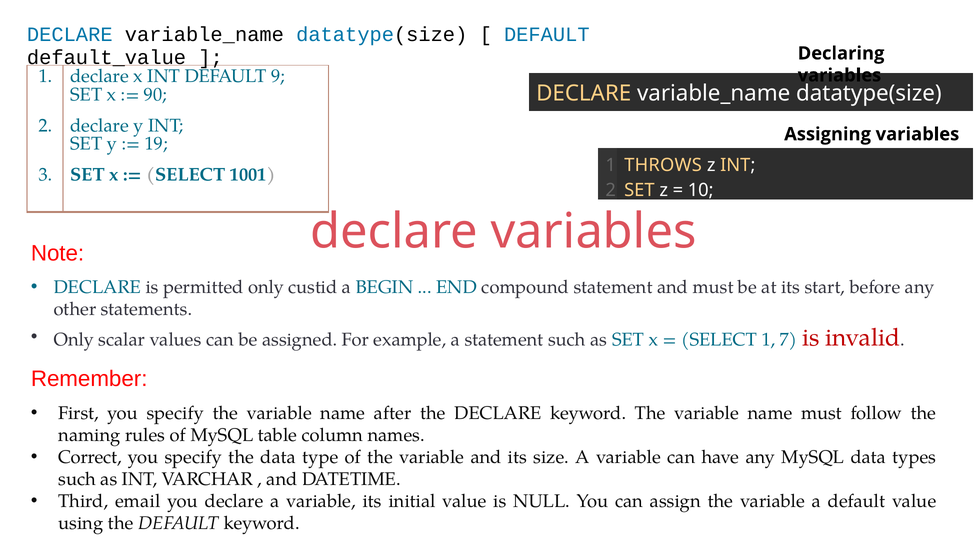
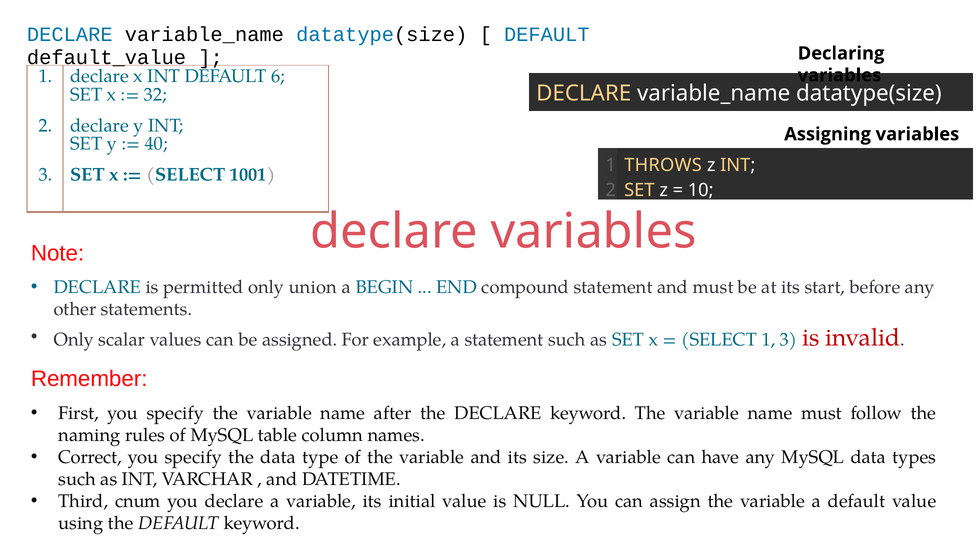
9: 9 -> 6 (278, 76)
90: 90 -> 32 (155, 95)
19: 19 -> 40 (156, 144)
custid: custid -> union (313, 287)
1 7: 7 -> 3 (789, 339)
email: email -> cnum (138, 501)
